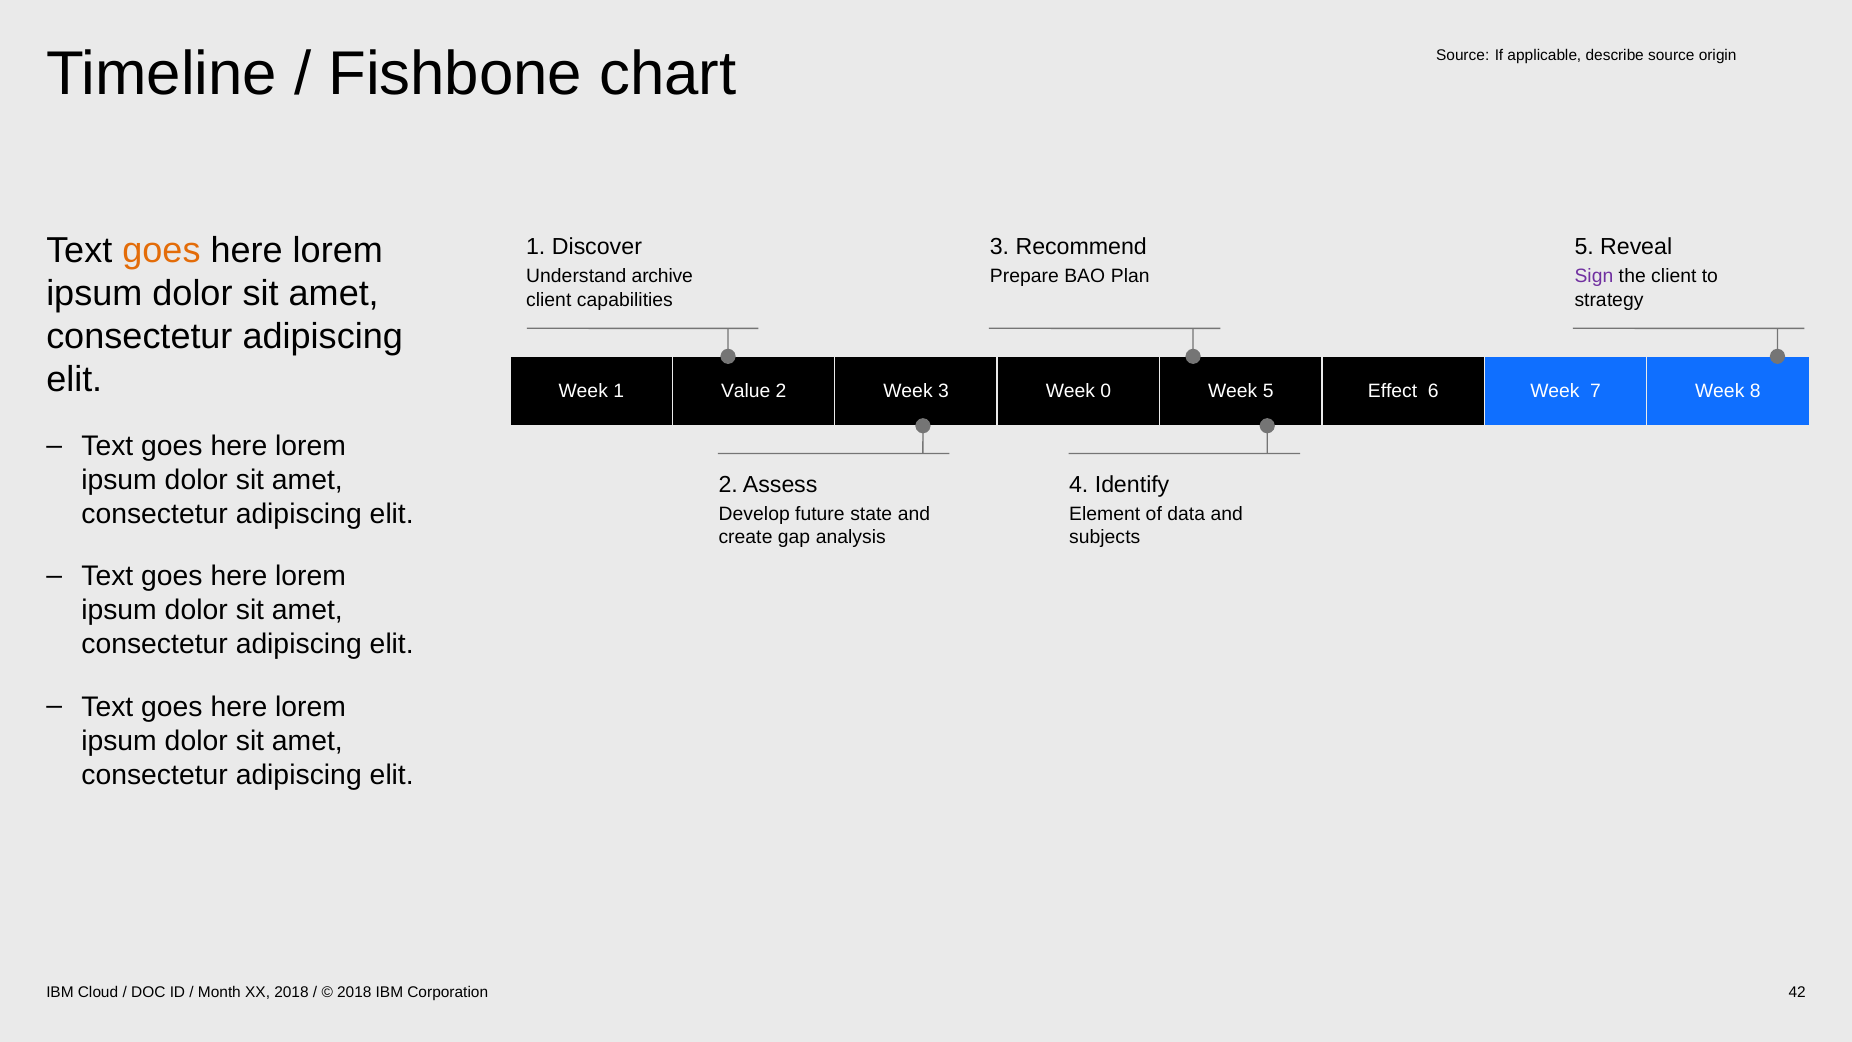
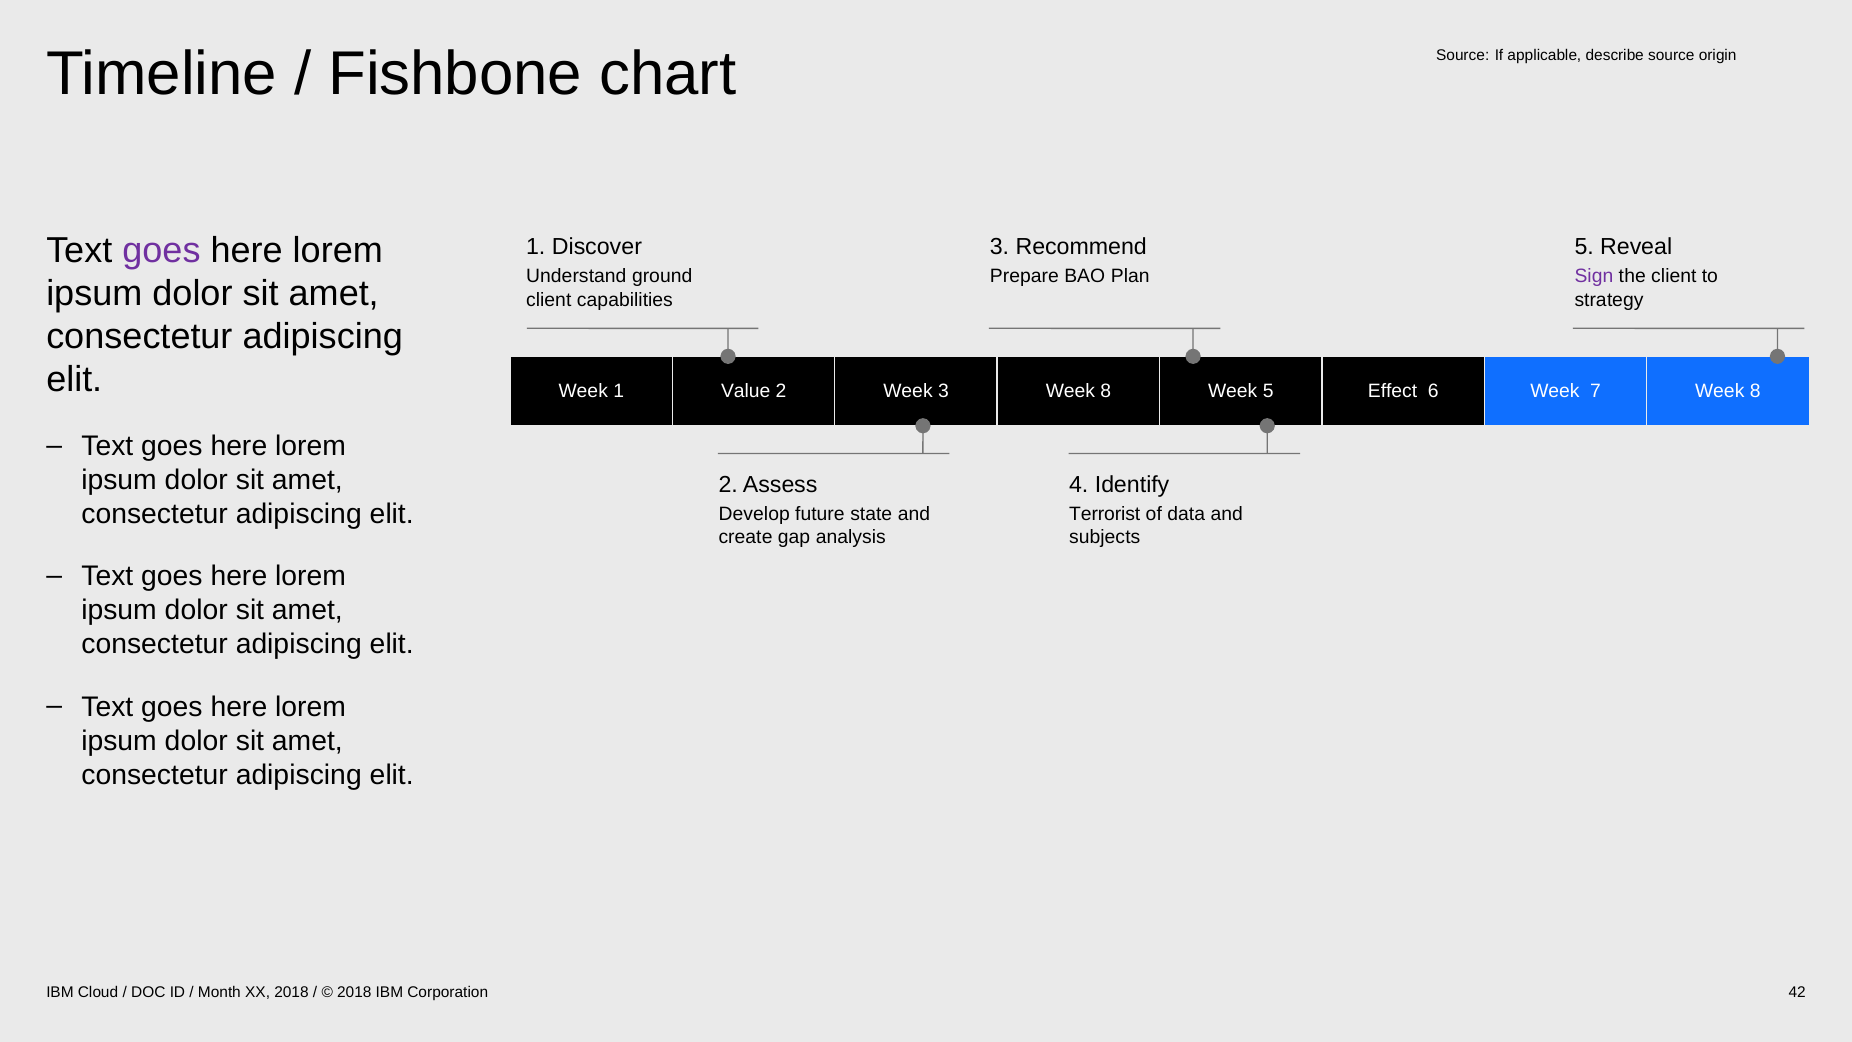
goes colour: orange -> purple (161, 250)
archive: archive -> ground (662, 276)
3 Week 0: 0 -> 8 (1106, 391)
Element: Element -> Terrorist (1105, 514)
